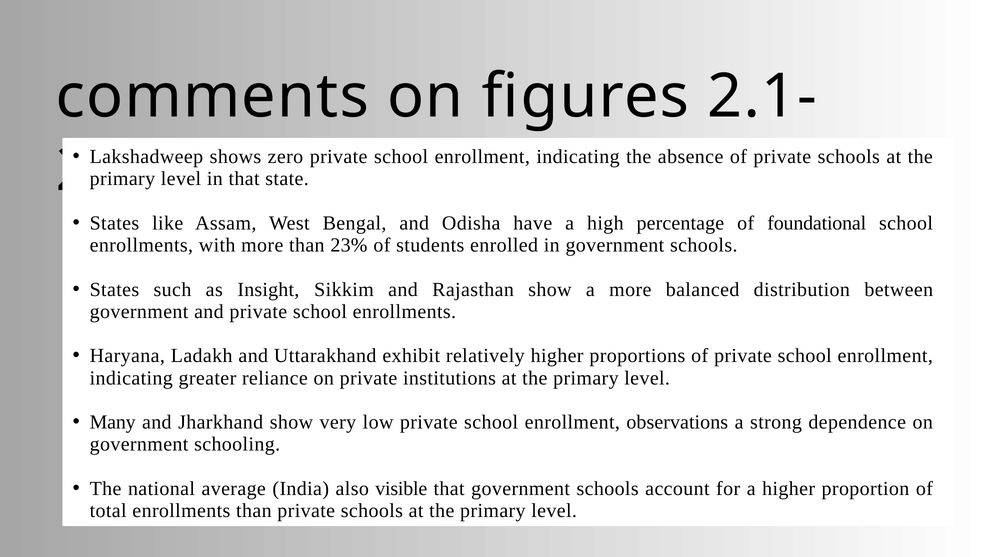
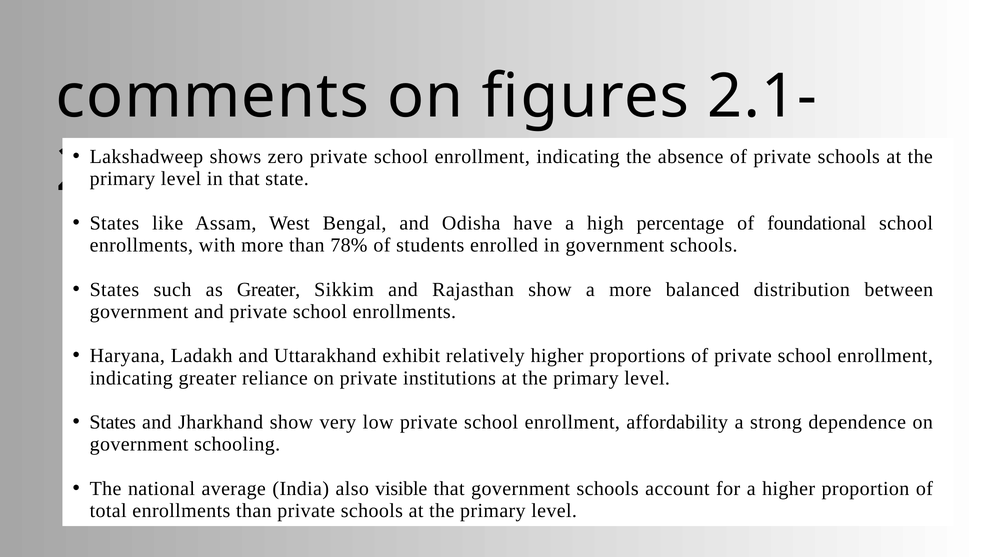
23%: 23% -> 78% (349, 245)
as Insight: Insight -> Greater (269, 290)
Many: Many -> States (113, 423)
observations: observations -> affordability (677, 423)
